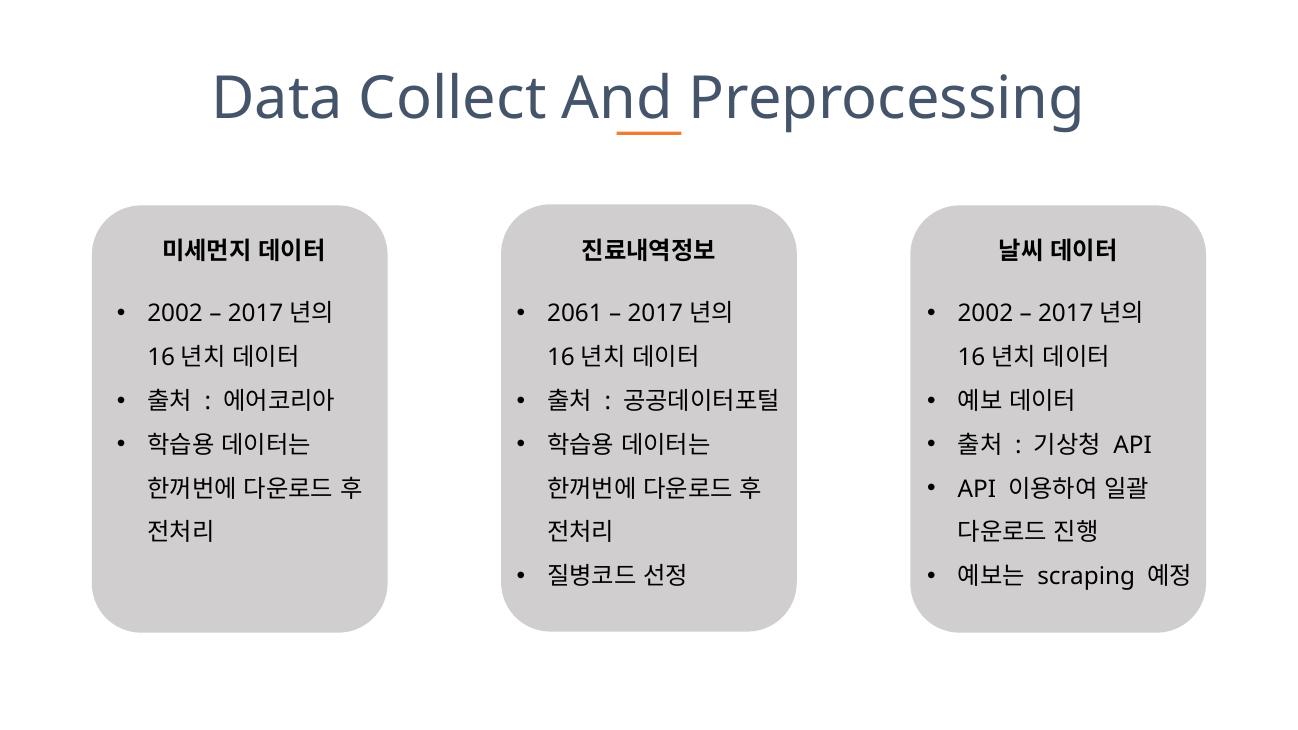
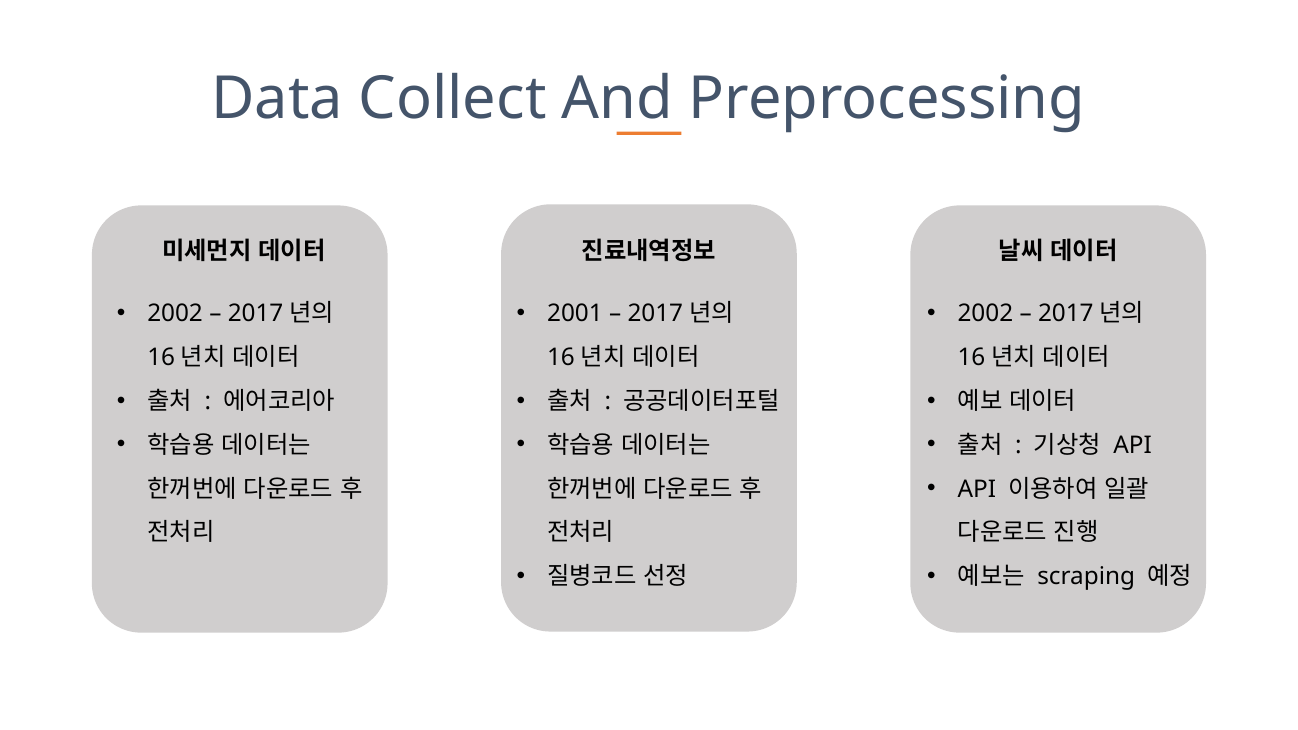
2061: 2061 -> 2001 (575, 314)
